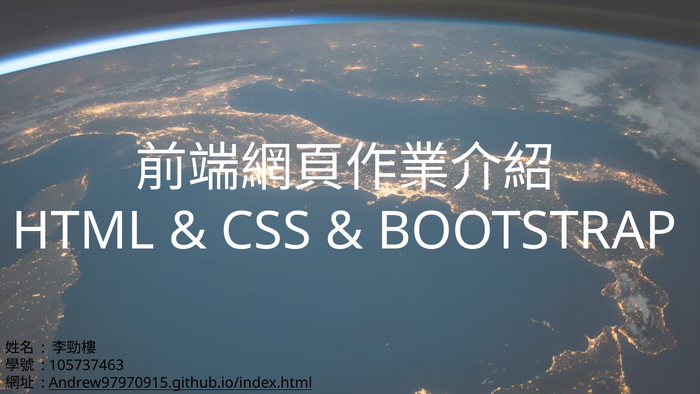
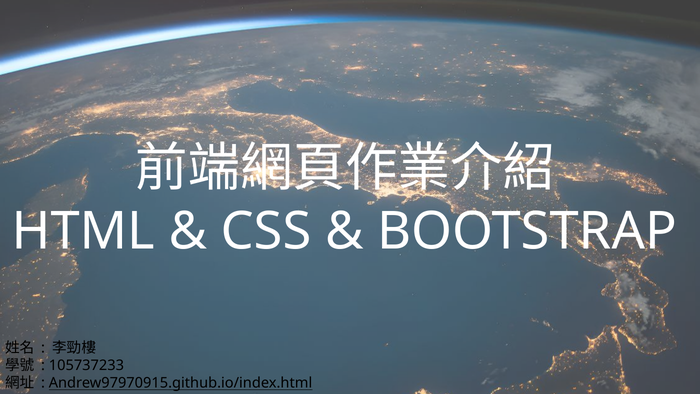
105737463: 105737463 -> 105737233 (86, 365)
